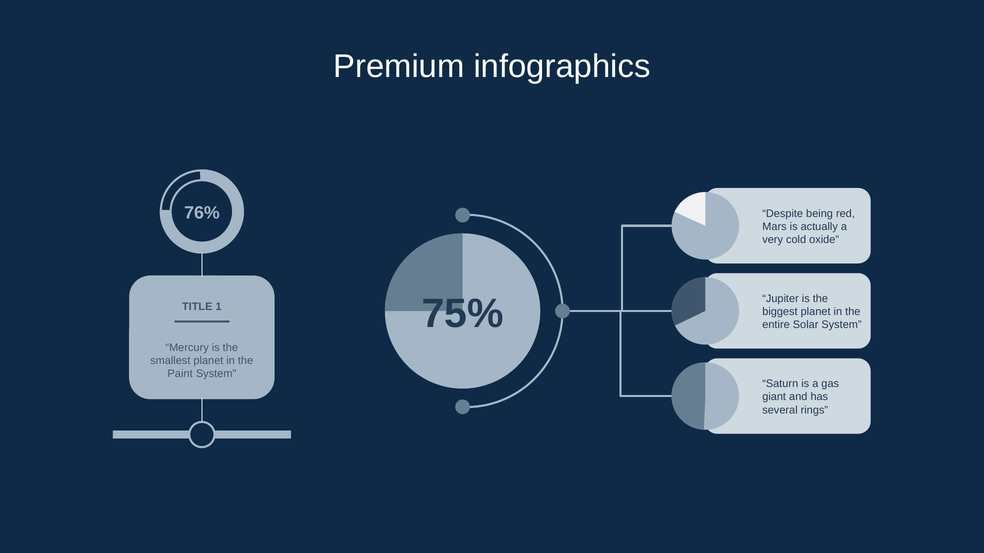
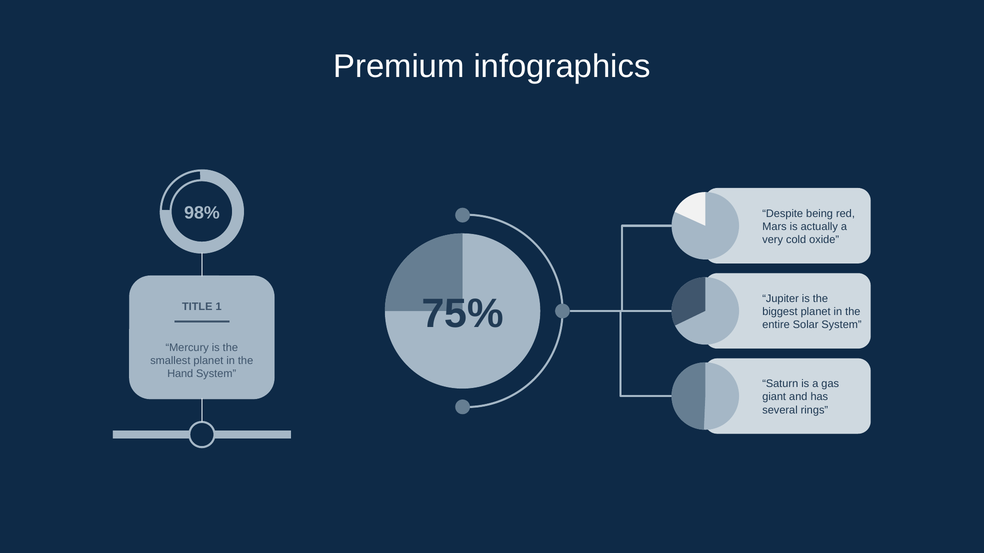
76%: 76% -> 98% (202, 213)
Paint: Paint -> Hand (180, 374)
